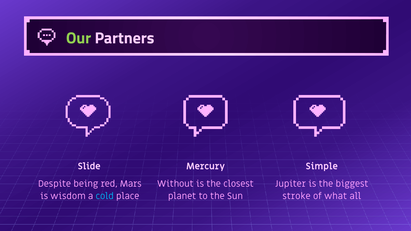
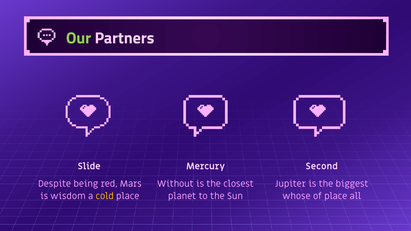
Simple: Simple -> Second (322, 166)
cold colour: light blue -> yellow (105, 196)
stroke: stroke -> whose (297, 196)
of what: what -> place (336, 196)
